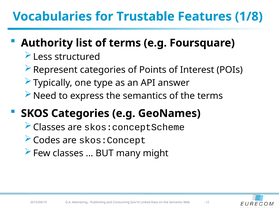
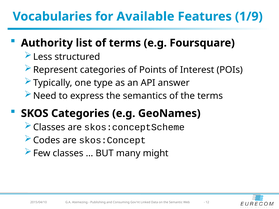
Trustable: Trustable -> Available (145, 17)
1/8: 1/8 -> 1/9 (249, 17)
